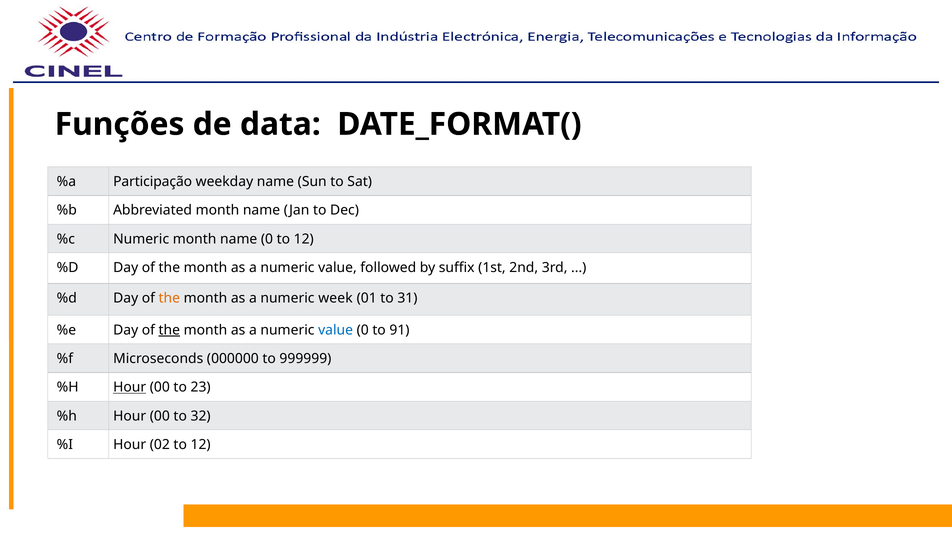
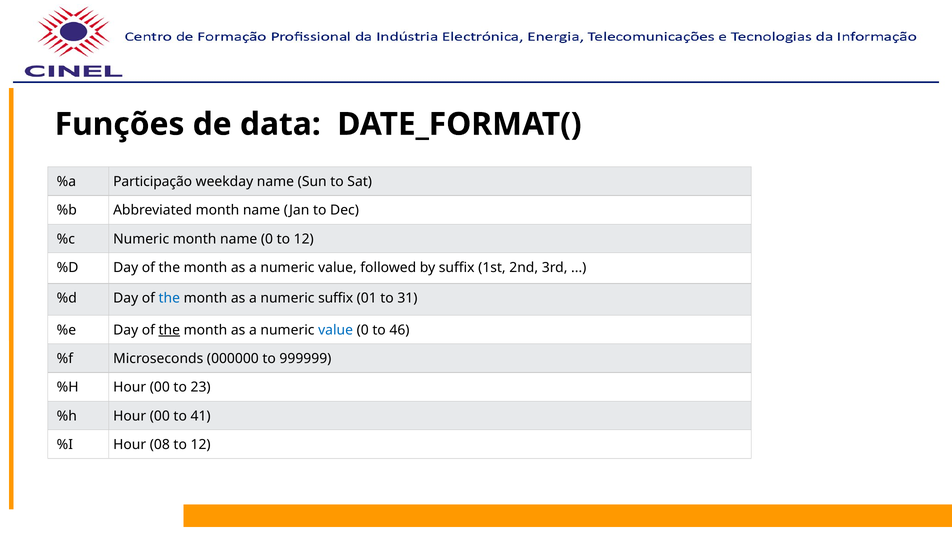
the colour: orange -> blue (169, 298)
numeric week: week -> suffix (336, 298)
91: 91 -> 46 (399, 330)
Hour underline: present -> none (130, 387)
32: 32 -> 41 (201, 416)
02: 02 -> 08 (160, 444)
